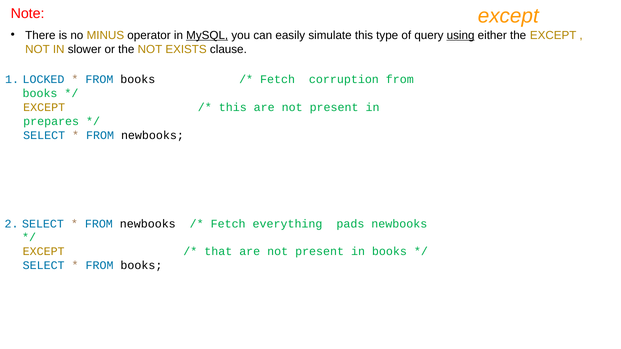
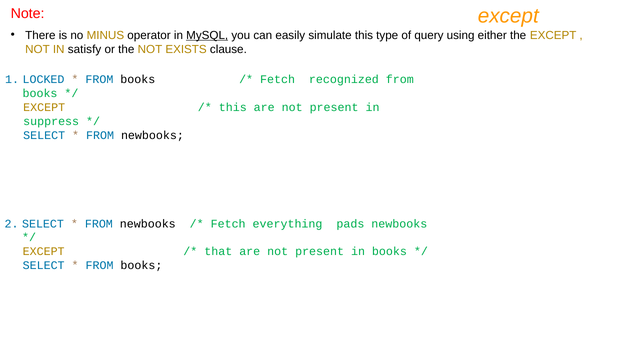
using underline: present -> none (461, 35)
slower: slower -> satisfy (85, 49)
corruption: corruption -> recognized (344, 79)
prepares: prepares -> suppress (51, 121)
